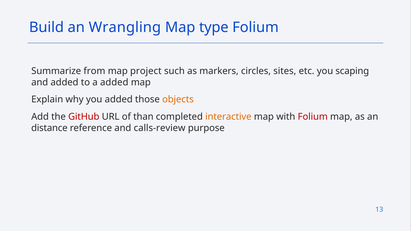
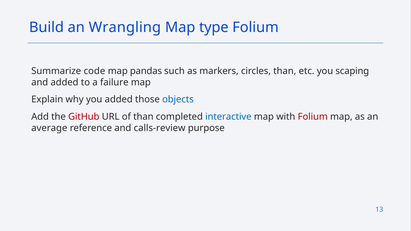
from: from -> code (94, 71)
project: project -> pandas (146, 71)
circles sites: sites -> than (285, 71)
a added: added -> failure (114, 82)
objects colour: orange -> blue (178, 100)
interactive colour: orange -> blue (228, 117)
distance: distance -> average (49, 128)
